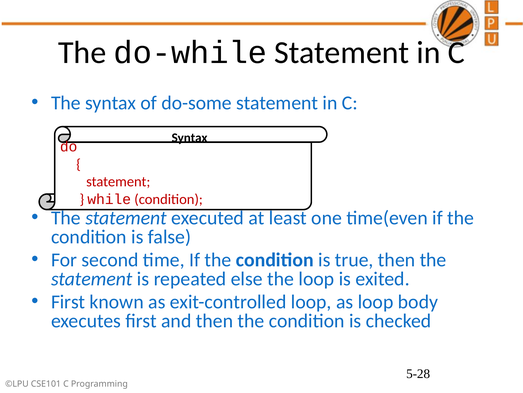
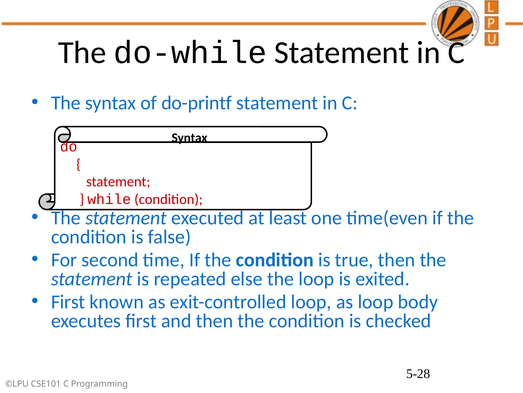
do-some: do-some -> do-printf (197, 103)
